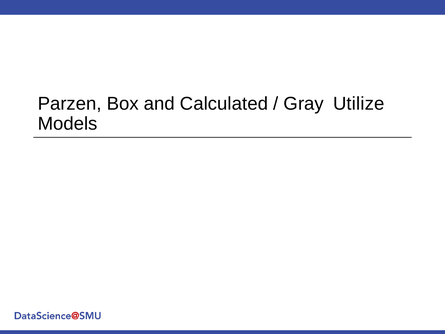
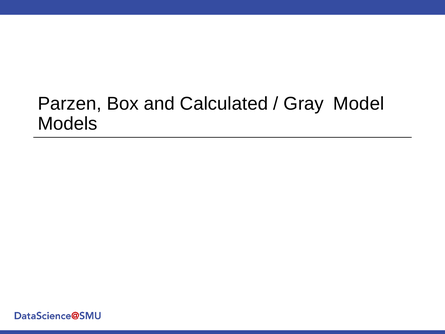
Utilize: Utilize -> Model (359, 104)
